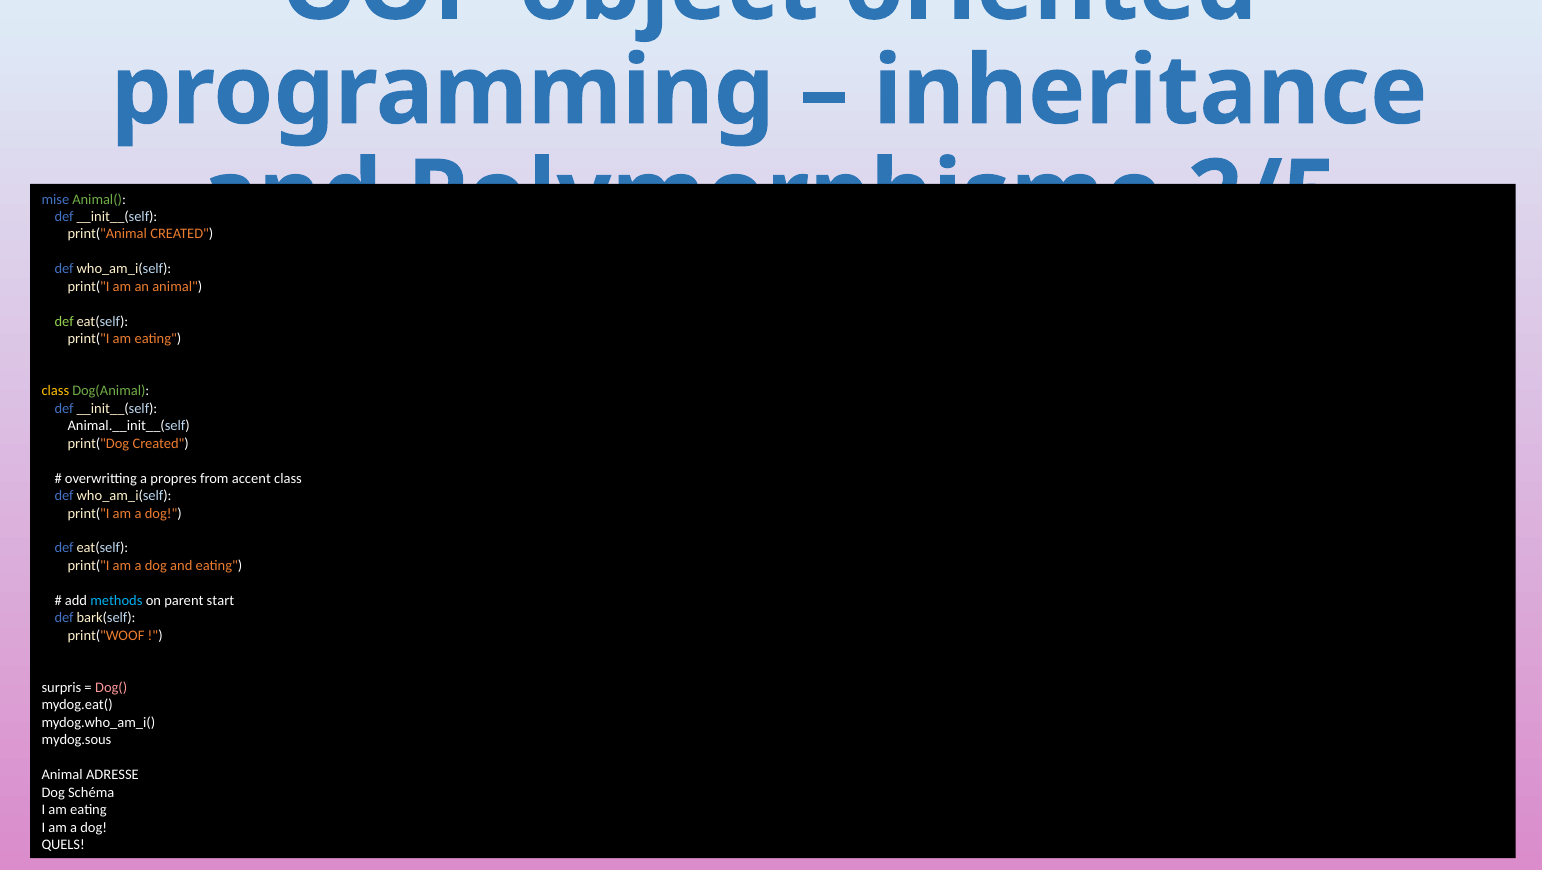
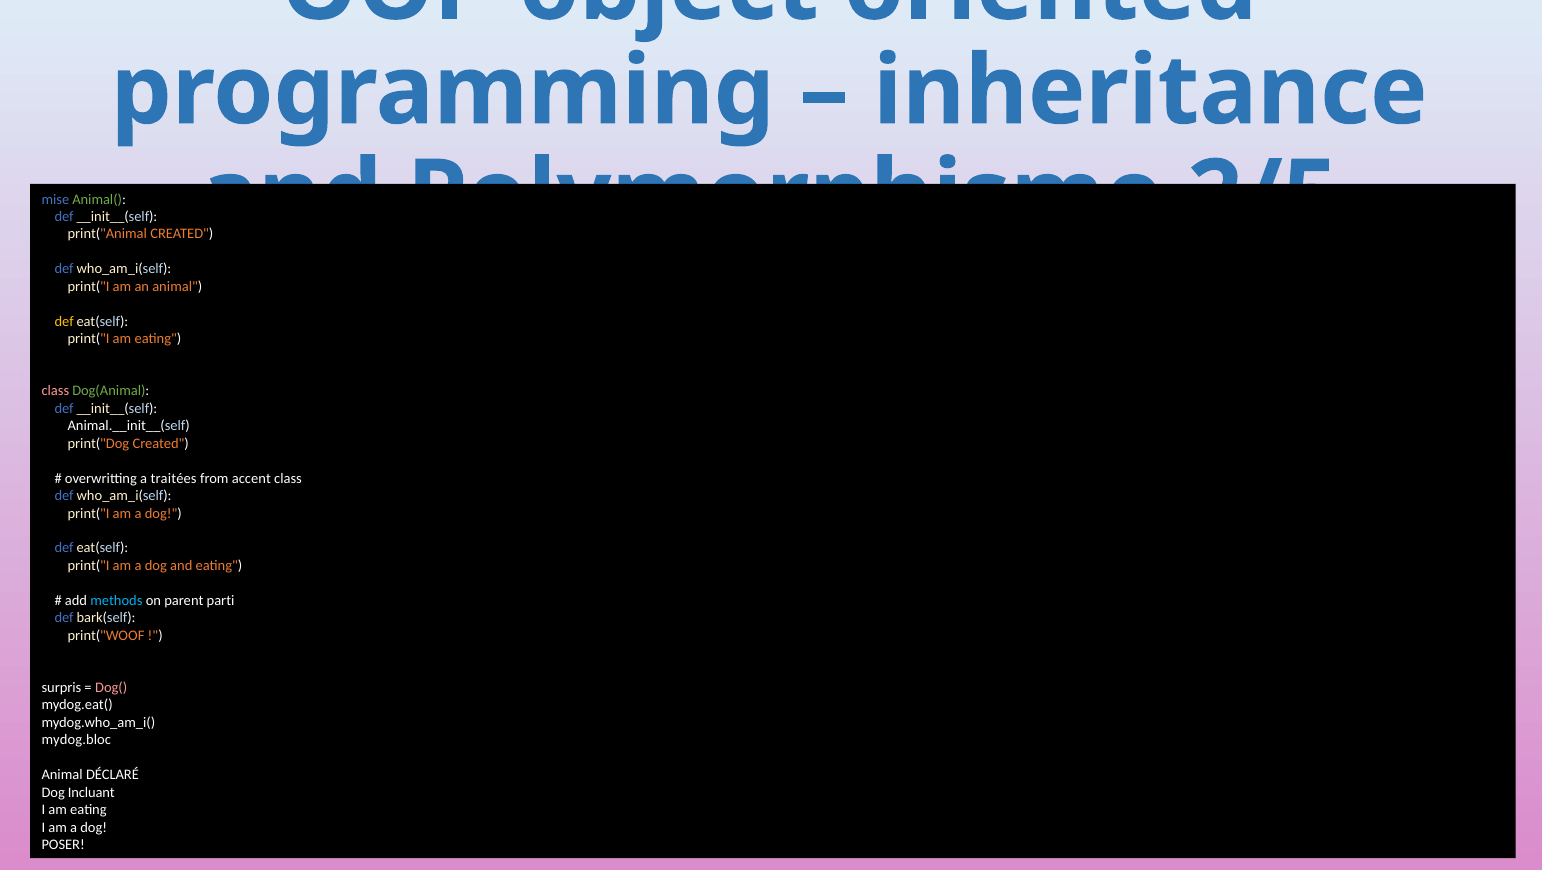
def colour: light green -> yellow (64, 321)
class colour: yellow -> pink (55, 391)
propres: propres -> traitées (174, 478)
start: start -> parti (221, 600)
mydog.sous: mydog.sous -> mydog.bloc (76, 740)
ADRESSE: ADRESSE -> DÉCLARÉ (112, 775)
Schéma: Schéma -> Incluant (91, 792)
QUELS: QUELS -> POSER (63, 844)
